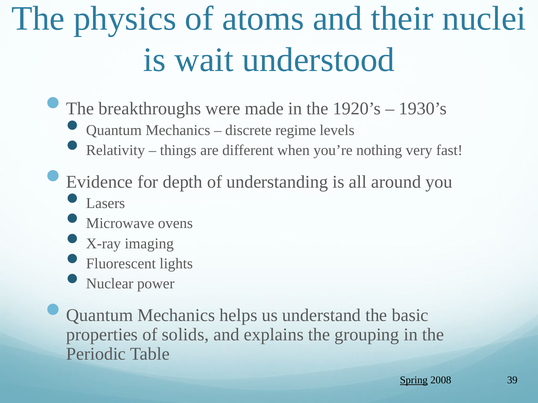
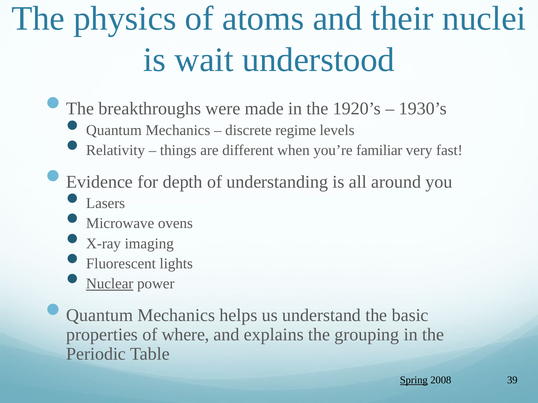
nothing: nothing -> familiar (379, 150)
Nuclear underline: none -> present (110, 284)
solids: solids -> where (186, 335)
